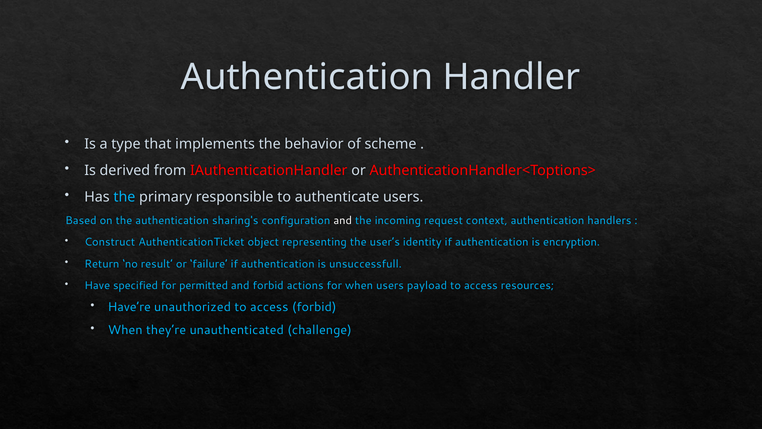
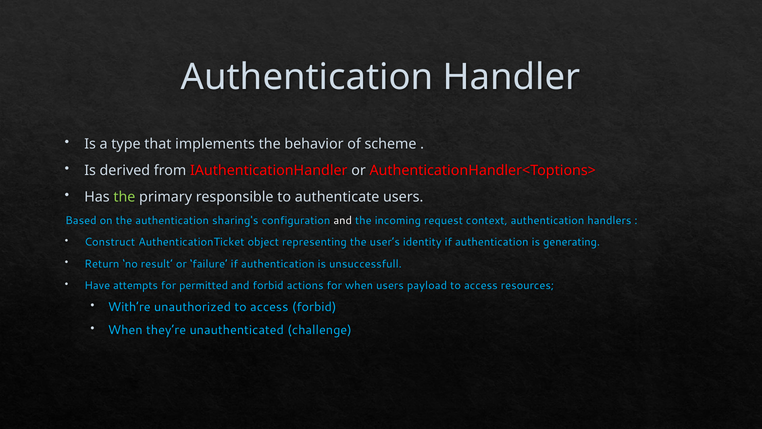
the colour: light blue -> light green (124, 197)
encryption: encryption -> generating (572, 242)
specified: specified -> attempts (136, 285)
Have’re: Have’re -> With’re (129, 307)
